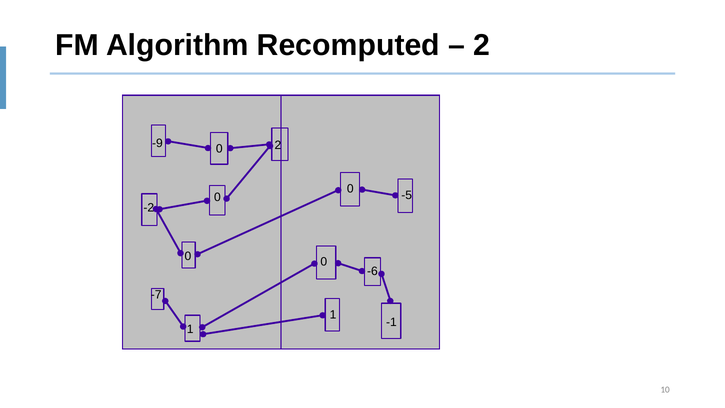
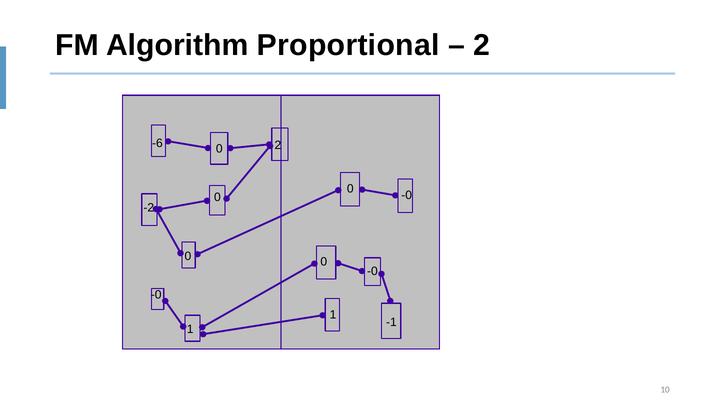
Recomputed: Recomputed -> Proportional (348, 45)
-9: -9 -> -6 (157, 143)
-5: -5 -> -0 (407, 195)
-6: -6 -> -0 (372, 271)
-7: -7 -> -0 (156, 295)
